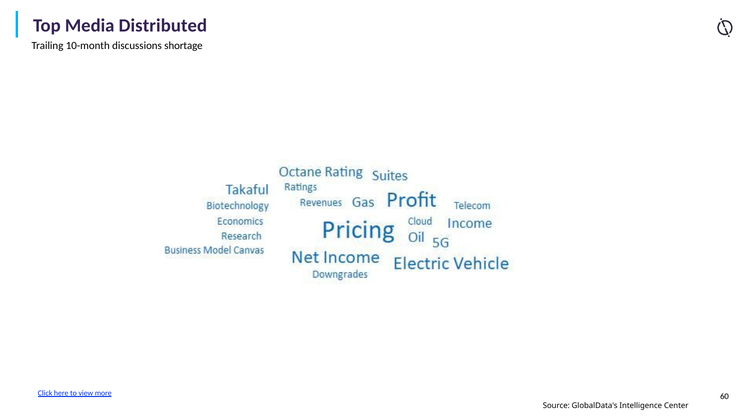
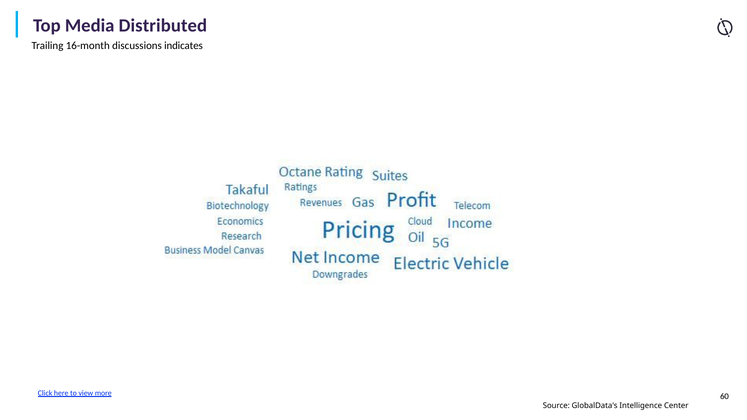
10-month: 10-month -> 16-month (88, 46)
shortage: shortage -> indicates (183, 46)
